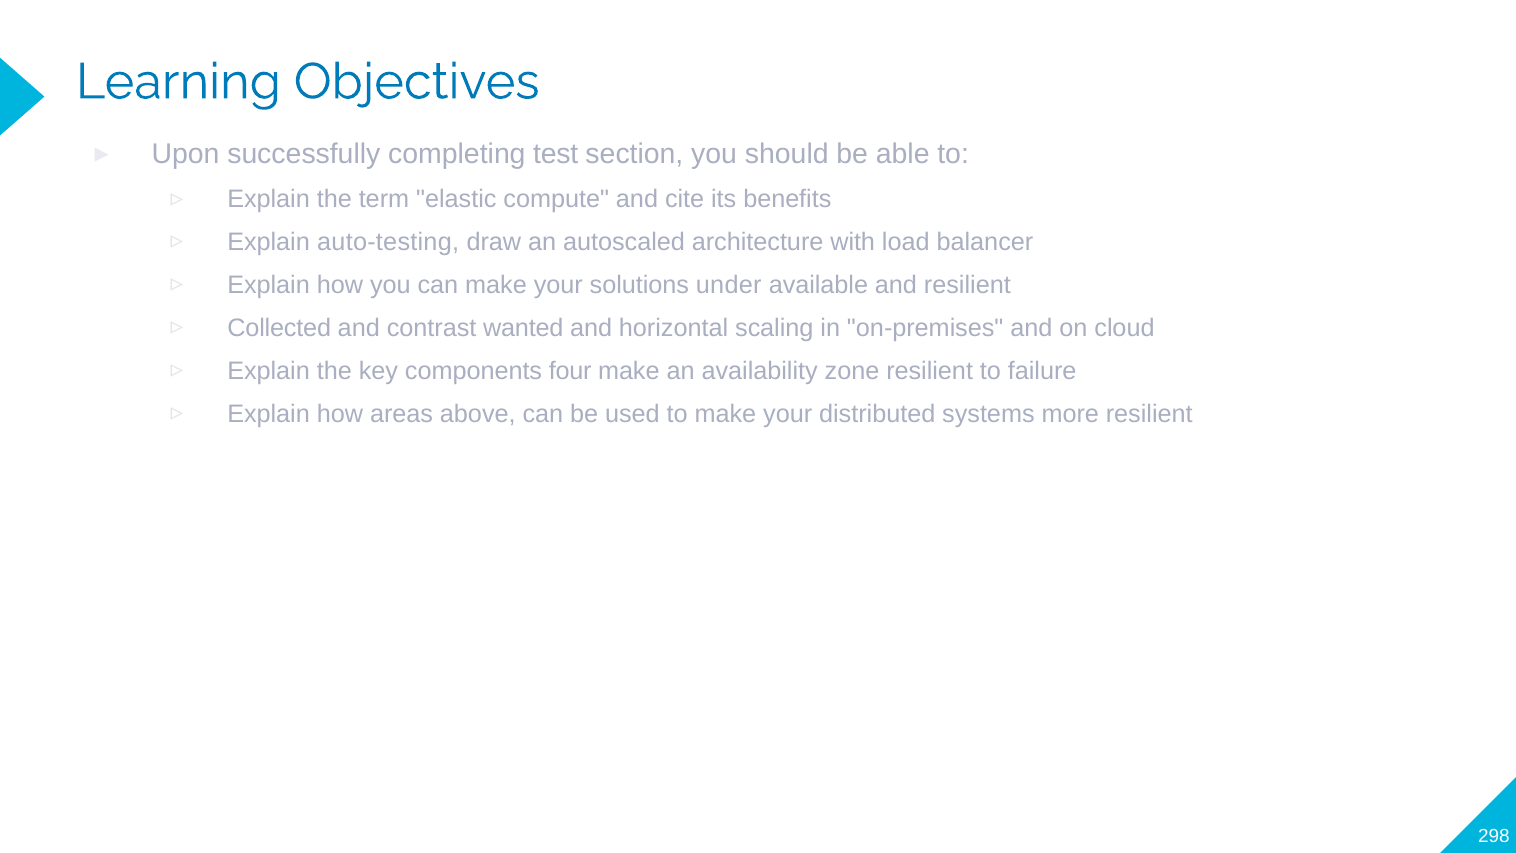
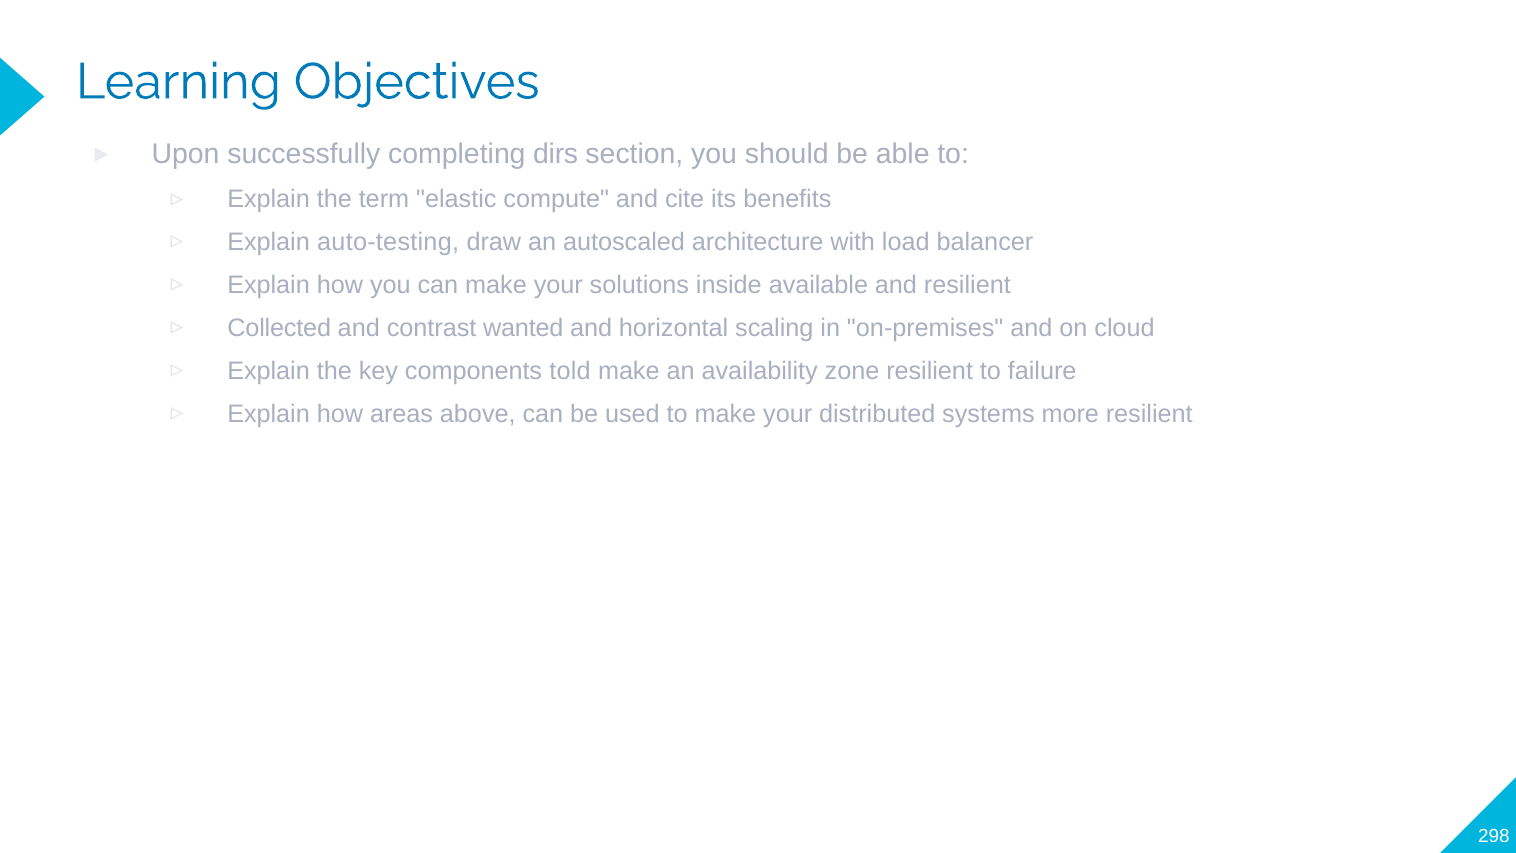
test: test -> dirs (556, 154)
under: under -> inside (729, 285)
four: four -> told (570, 371)
